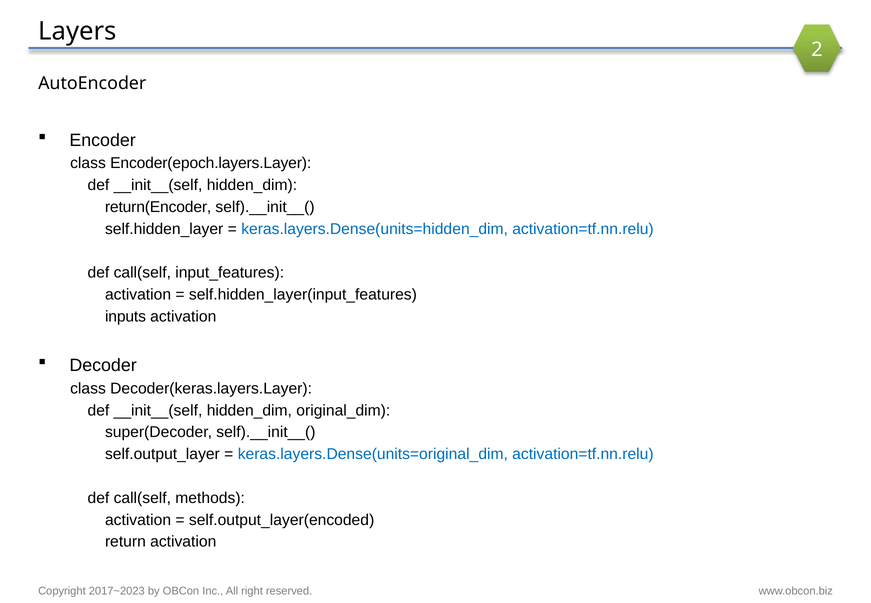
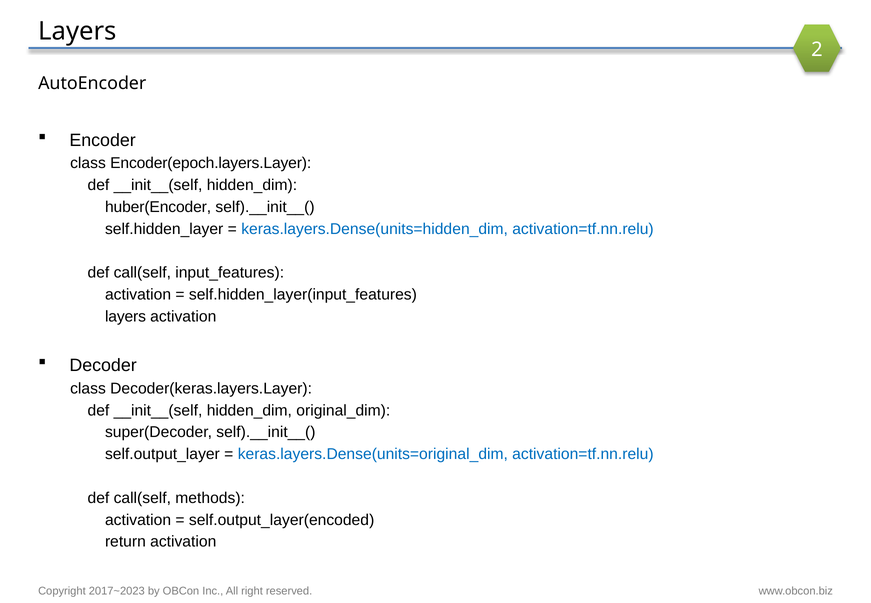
return(Encoder: return(Encoder -> huber(Encoder (158, 207)
inputs: inputs -> layers (126, 317)
